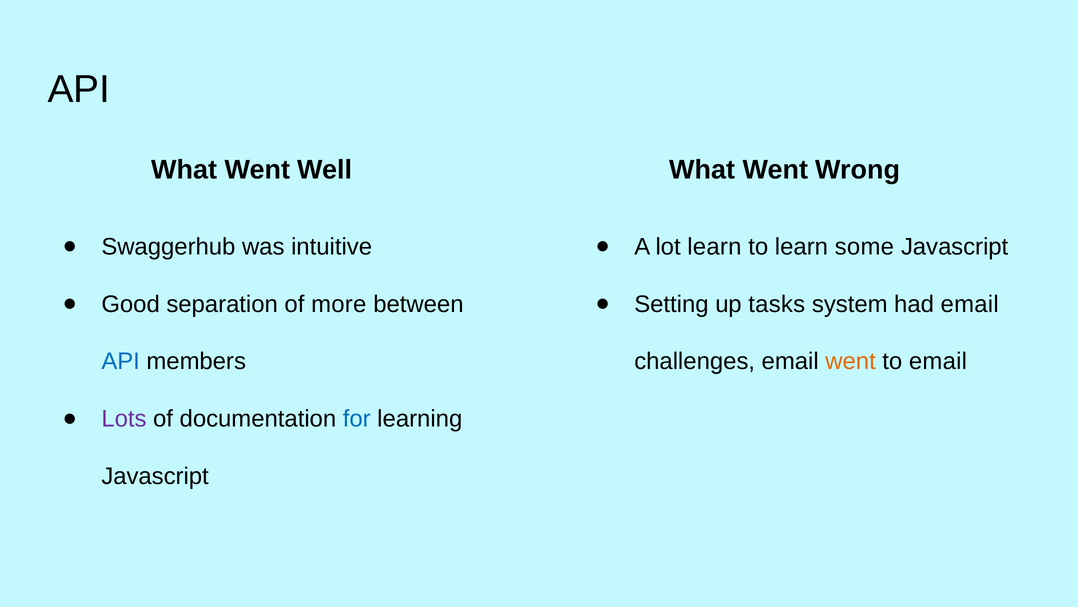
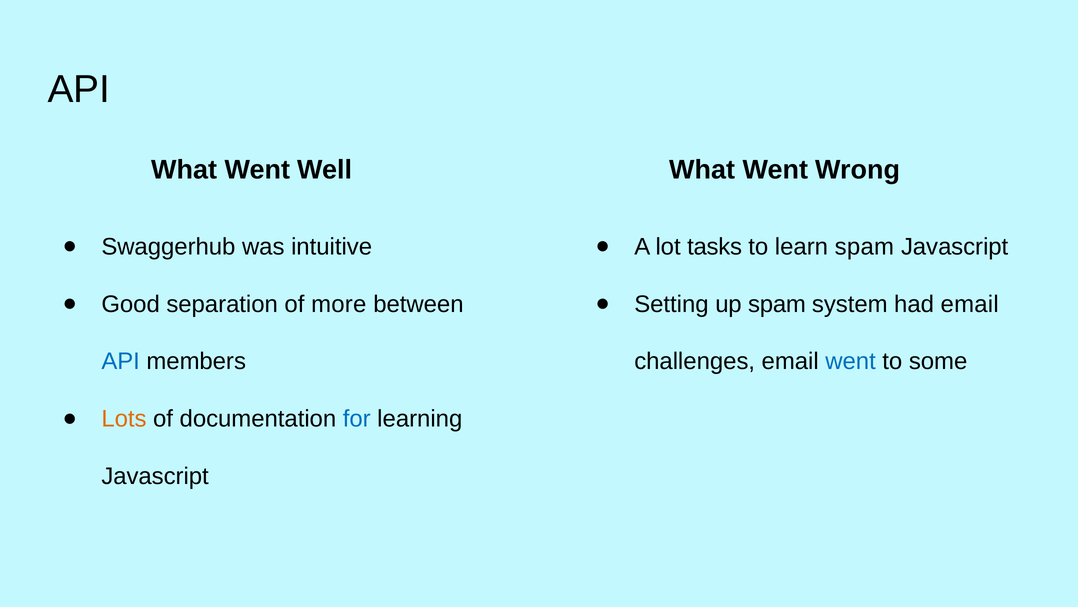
lot learn: learn -> tasks (715, 246)
learn some: some -> spam (864, 246)
up tasks: tasks -> spam (777, 304)
went colour: orange -> blue (851, 361)
to email: email -> some (938, 361)
Lots colour: purple -> orange (124, 419)
